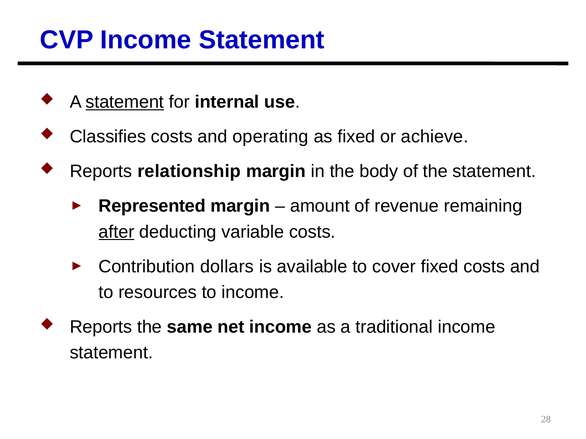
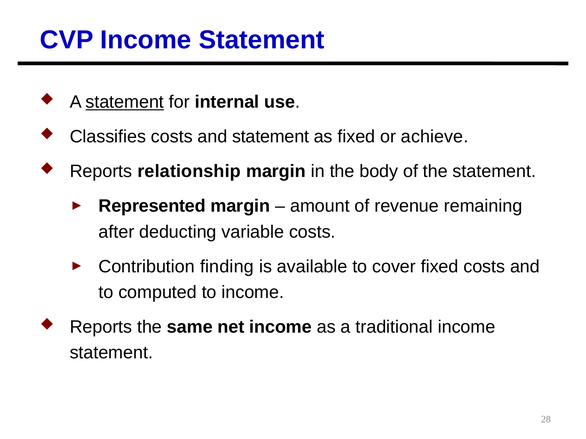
and operating: operating -> statement (271, 137)
after underline: present -> none (116, 232)
dollars: dollars -> finding (227, 267)
resources: resources -> computed (158, 293)
